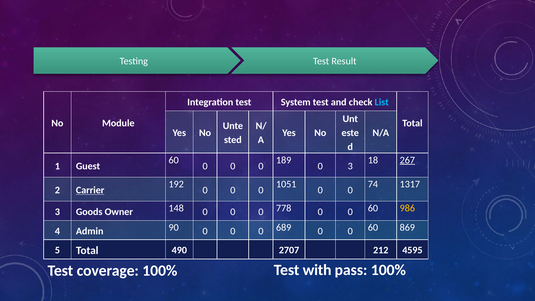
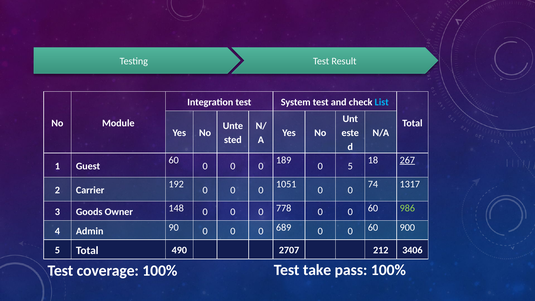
0 3: 3 -> 5 (350, 166)
Carrier underline: present -> none (90, 190)
986 colour: yellow -> light green (407, 208)
869: 869 -> 900 (407, 228)
4595: 4595 -> 3406 (412, 250)
with: with -> take (317, 270)
